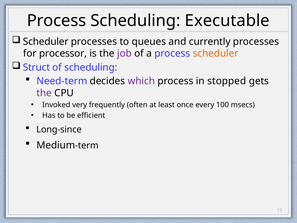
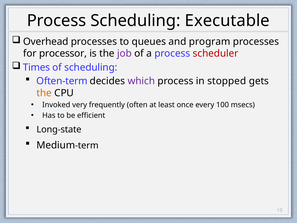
Scheduler: Scheduler -> Overhead (46, 42)
currently: currently -> program (210, 42)
scheduler colour: orange -> red (216, 53)
Struct: Struct -> Times (36, 67)
Need-term: Need-term -> Often-term (62, 81)
the colour: purple -> orange (44, 93)
Long-since: Long-since -> Long-state (59, 129)
